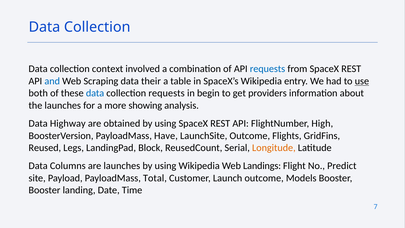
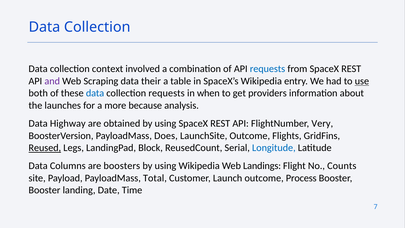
and colour: blue -> purple (52, 81)
begin: begin -> when (208, 93)
showing: showing -> because (145, 105)
High: High -> Very (322, 123)
Have: Have -> Does (166, 136)
Reused underline: none -> present (45, 148)
Longitude colour: orange -> blue (274, 148)
are launches: launches -> boosters (122, 166)
Predict: Predict -> Counts (342, 166)
Models: Models -> Process (301, 178)
